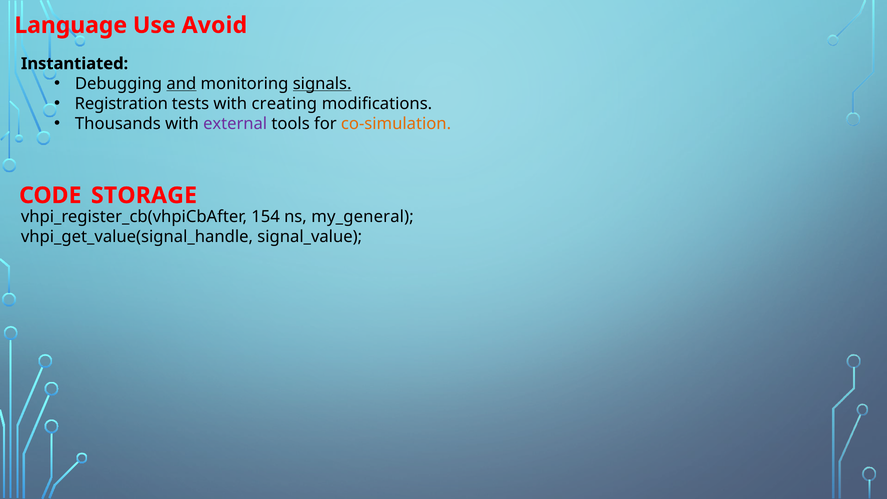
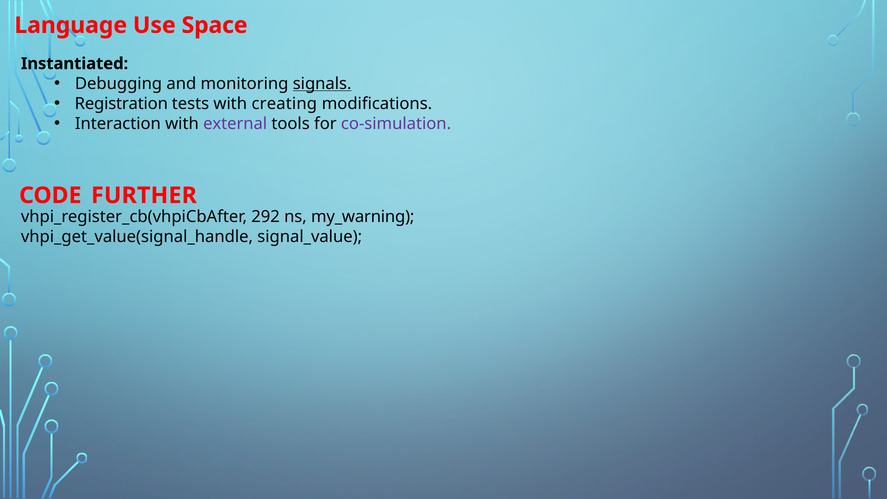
Avoid: Avoid -> Space (215, 25)
and underline: present -> none (181, 84)
Thousands: Thousands -> Interaction (118, 124)
co-simulation colour: orange -> purple (396, 124)
STORAGE: STORAGE -> FURTHER (144, 195)
154: 154 -> 292 (266, 217)
my_general: my_general -> my_warning (363, 217)
